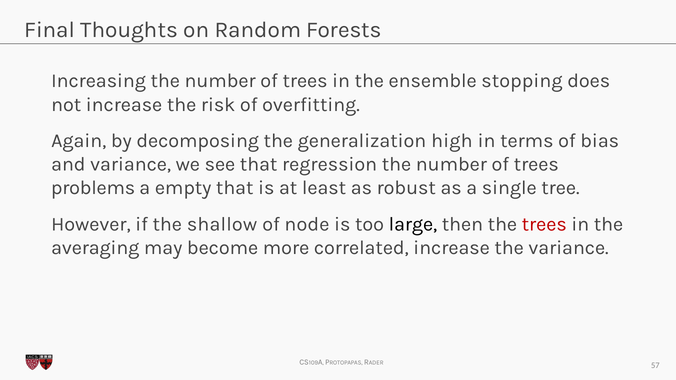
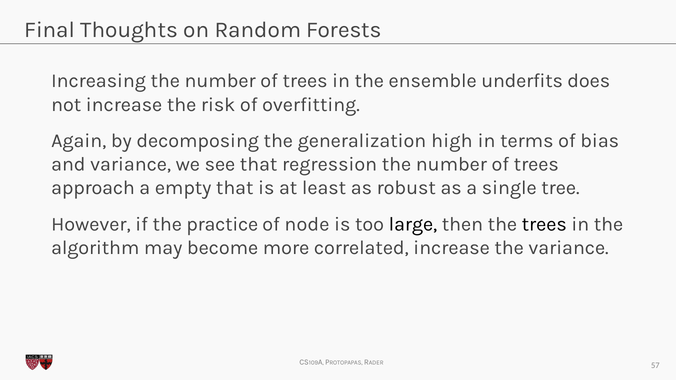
stopping: stopping -> underfits (522, 81)
problems: problems -> approach (93, 188)
shallow: shallow -> practice (222, 224)
trees colour: red -> black (544, 224)
averaging: averaging -> algorithm (95, 248)
